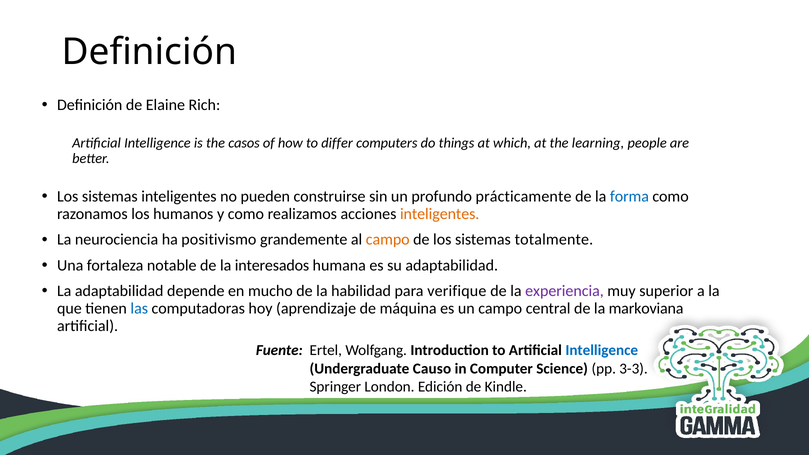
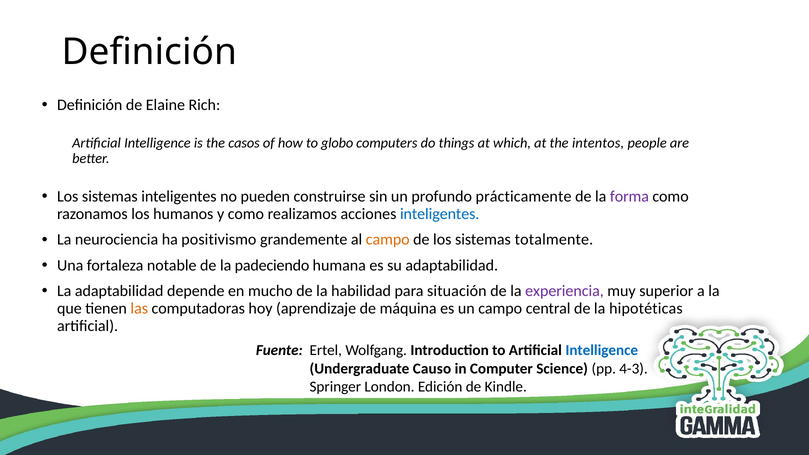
differ: differ -> globo (337, 143)
learning: learning -> intentos (598, 143)
forma colour: blue -> purple (629, 197)
inteligentes colour: orange -> blue (440, 214)
interesados: interesados -> padeciendo (272, 265)
verifique: verifique -> situación (457, 291)
las colour: blue -> orange (139, 308)
markoviana: markoviana -> hipotéticas (646, 308)
3-3: 3-3 -> 4-3 (634, 369)
